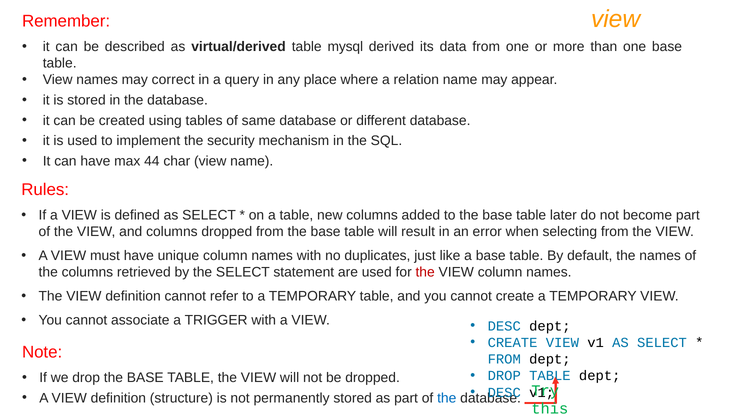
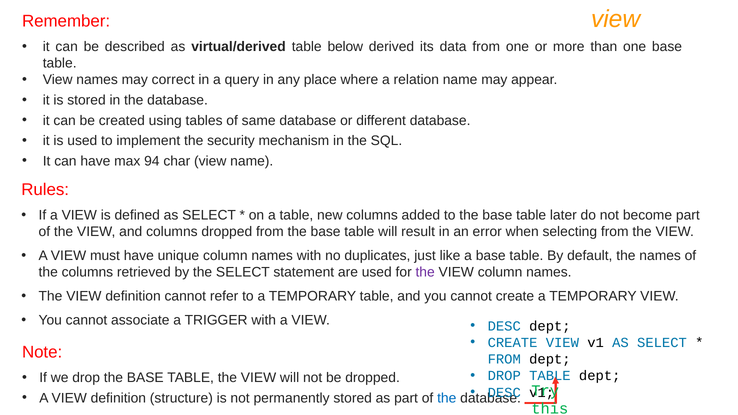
mysql: mysql -> below (345, 47)
44: 44 -> 94 (152, 161)
the colour: red -> purple (425, 272)
